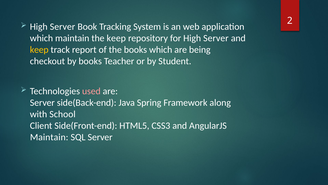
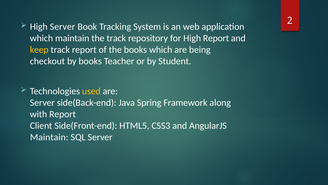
the keep: keep -> track (116, 38)
for High Server: Server -> Report (216, 38)
used colour: pink -> yellow (91, 91)
with School: School -> Report (63, 114)
